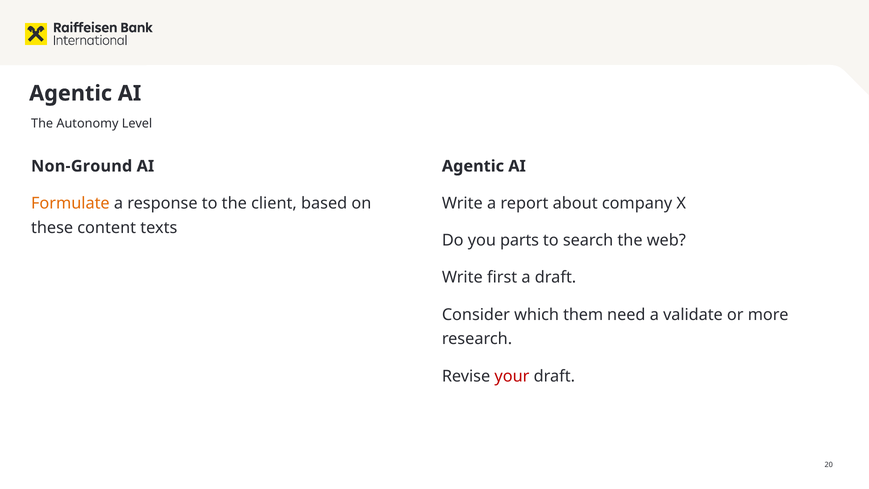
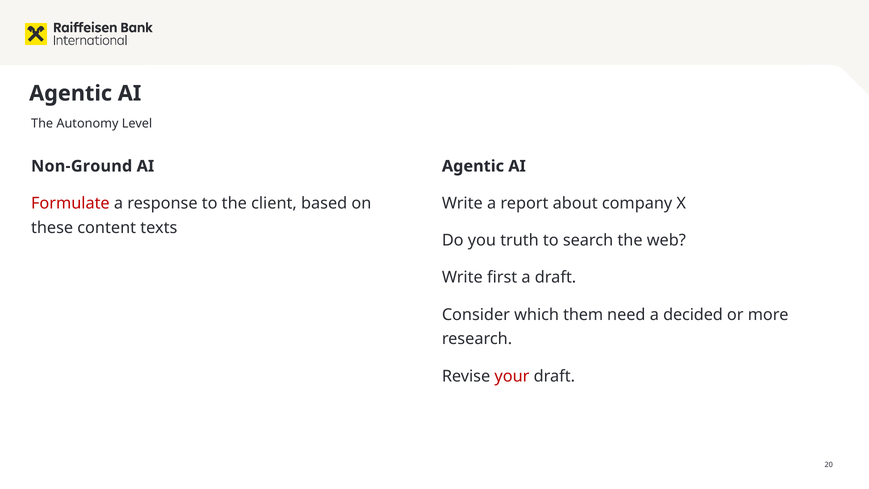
Formulate colour: orange -> red (70, 203)
parts: parts -> truth (520, 240)
validate: validate -> decided (693, 315)
